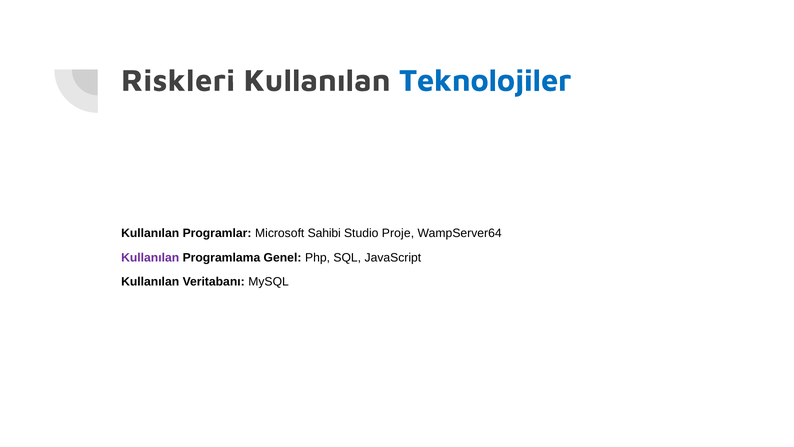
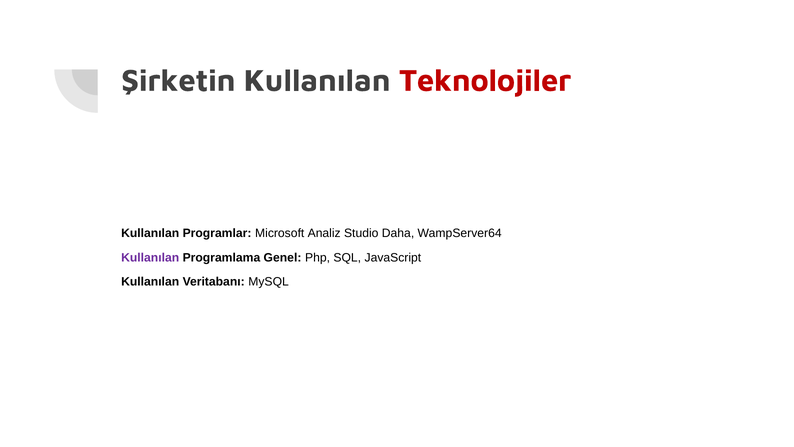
Riskleri: Riskleri -> Şirketin (178, 81)
Teknolojiler colour: blue -> red (485, 81)
Sahibi: Sahibi -> Analiz (324, 233)
Proje: Proje -> Daha (398, 233)
